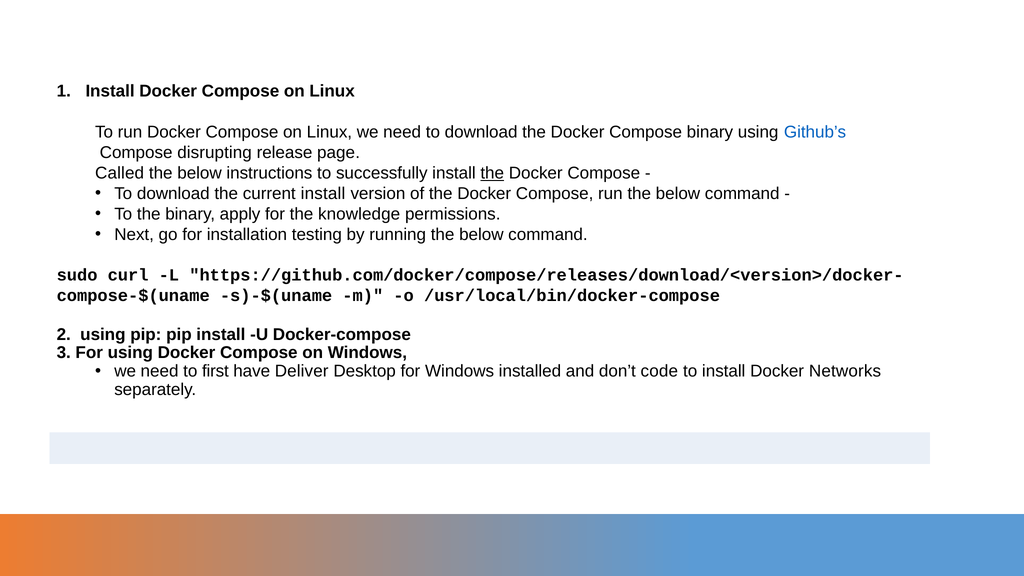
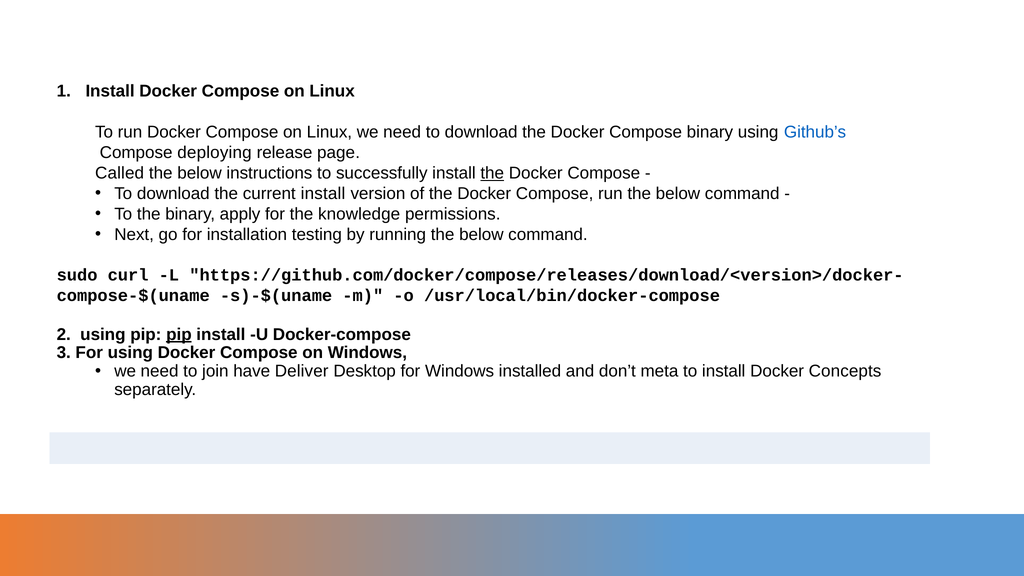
disrupting: disrupting -> deploying (215, 153)
pip underline: none -> present (179, 334)
first: first -> join (215, 371)
code: code -> meta (659, 371)
Networks: Networks -> Concepts (845, 371)
